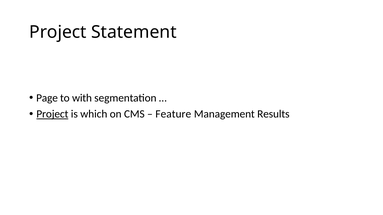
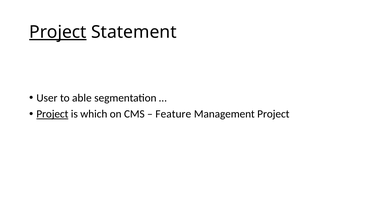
Project underline: none -> present (58, 32)
Page: Page -> User (47, 98)
with: with -> able (82, 98)
Management Results: Results -> Project (273, 114)
